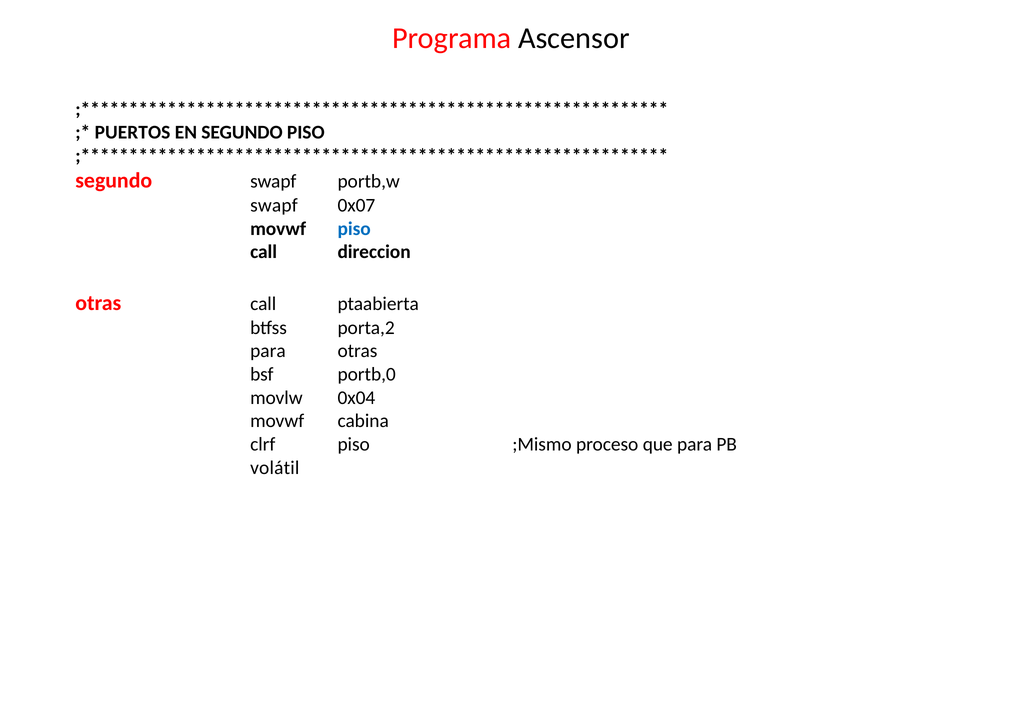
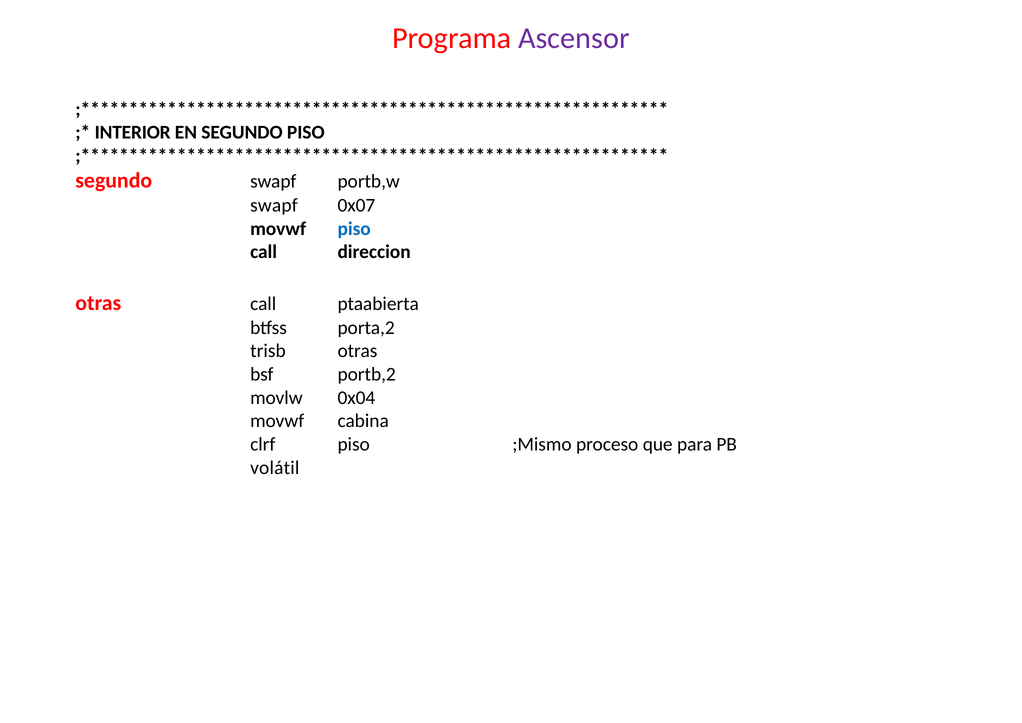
Ascensor colour: black -> purple (574, 38)
PUERTOS: PUERTOS -> INTERIOR (133, 132)
para: para -> trisb (268, 351)
portb,0: portb,0 -> portb,2 (367, 374)
